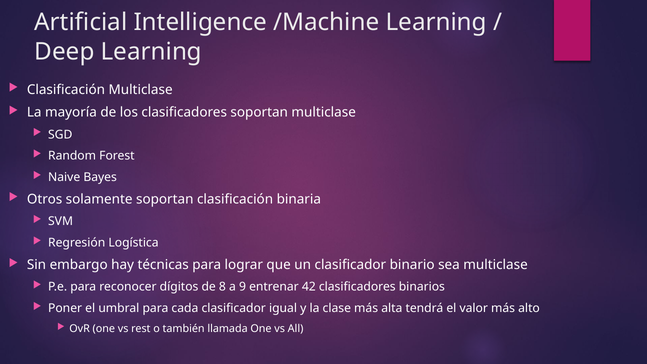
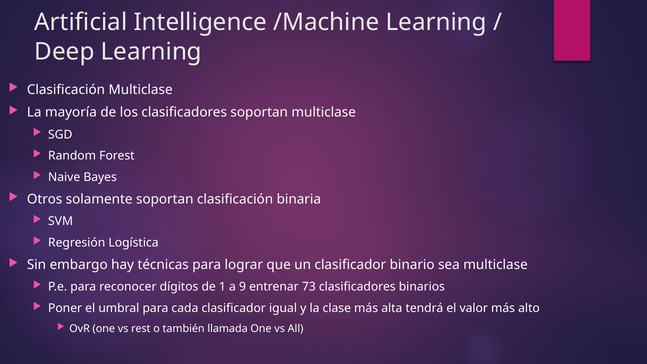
8: 8 -> 1 (222, 287)
42: 42 -> 73 (309, 287)
